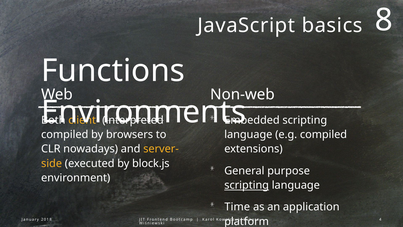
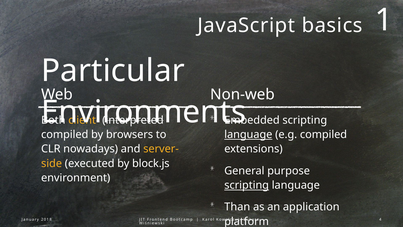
8: 8 -> 1 (384, 20)
Functions: Functions -> Particular (113, 71)
language underline: none -> present (248, 134)
Time: Time -> Than (237, 207)
